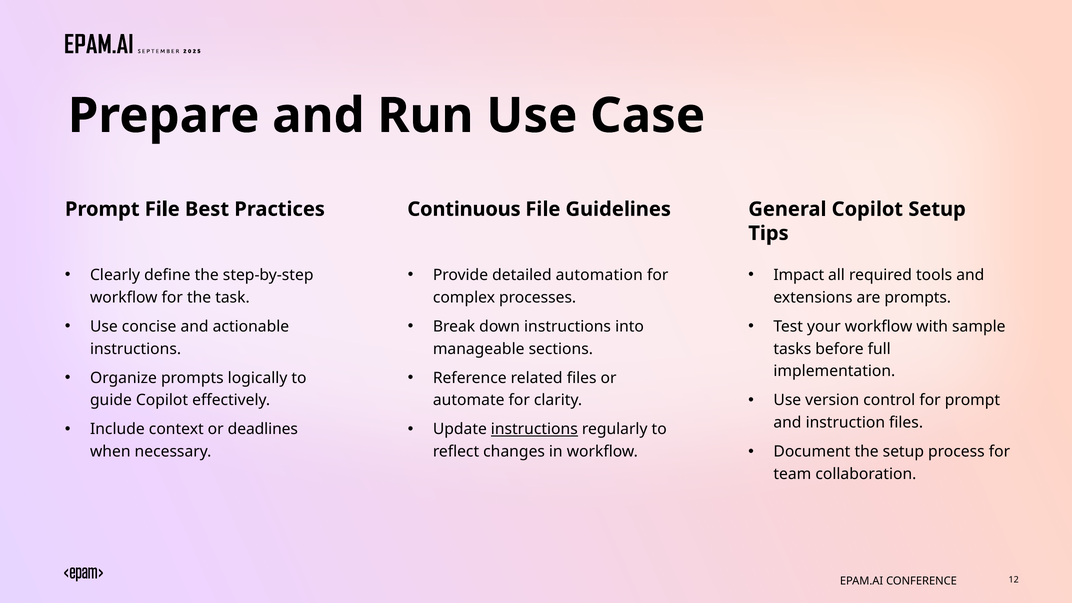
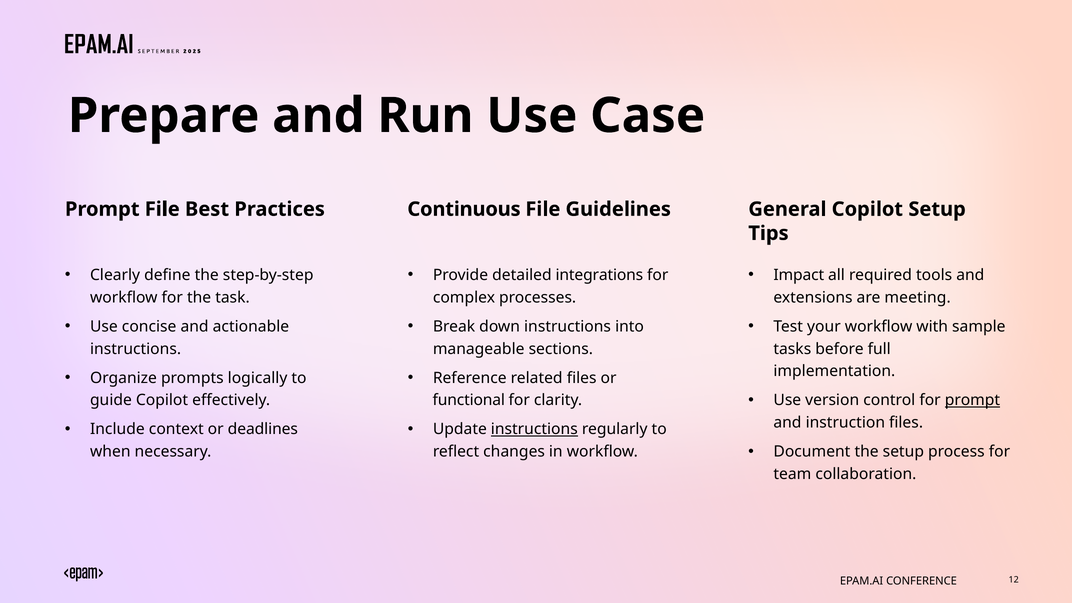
automation: automation -> integrations (599, 275)
are prompts: prompts -> meeting (918, 297)
prompt underline: none -> present (972, 400)
automate: automate -> functional (469, 400)
